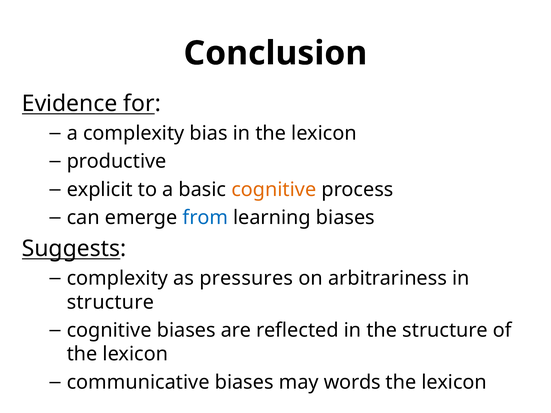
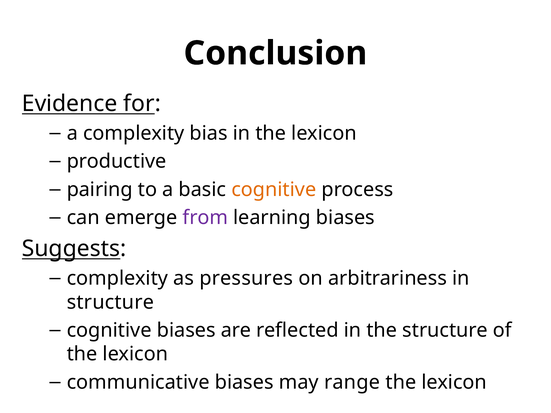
explicit: explicit -> pairing (100, 190)
from colour: blue -> purple (205, 218)
words: words -> range (352, 382)
